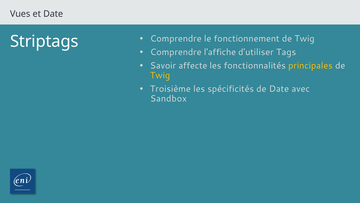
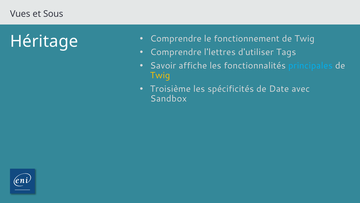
et Date: Date -> Sous (53, 14)
Striptags: Striptags -> Héritage (44, 41)
l'affiche: l'affiche -> l'lettres (220, 52)
affecte: affecte -> affiche (193, 66)
principales colour: yellow -> light blue (310, 66)
